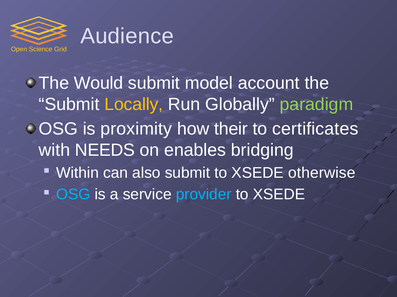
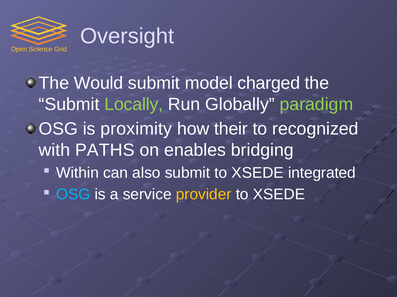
Audience: Audience -> Oversight (127, 36)
account: account -> charged (269, 83)
Locally colour: yellow -> light green (134, 104)
certificates: certificates -> recognized (315, 129)
NEEDS: NEEDS -> PATHS (105, 150)
otherwise: otherwise -> integrated (322, 173)
provider colour: light blue -> yellow (204, 195)
